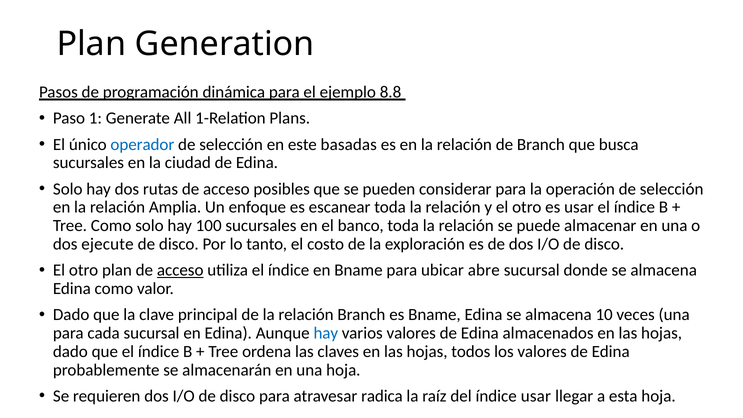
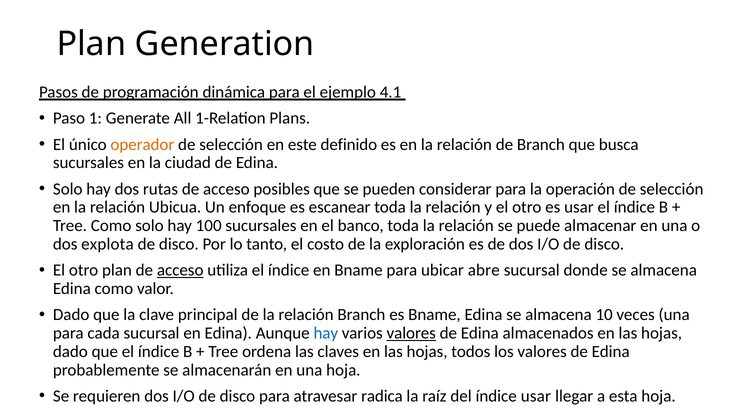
8.8: 8.8 -> 4.1 (391, 92)
operador colour: blue -> orange (142, 144)
basadas: basadas -> definido (349, 144)
Amplia: Amplia -> Ubicua (175, 207)
ejecute: ejecute -> explota (107, 244)
valores underline: none -> present (411, 333)
